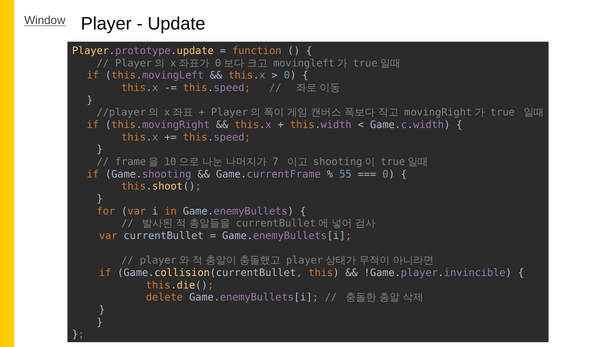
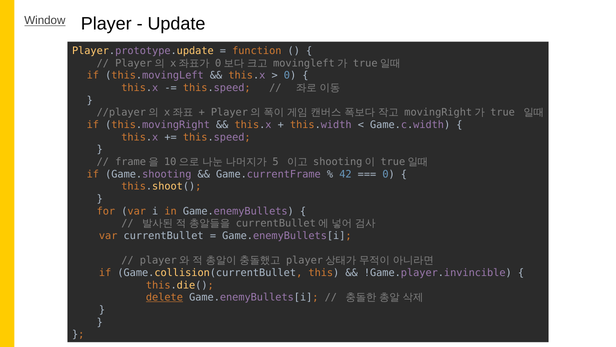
7: 7 -> 5 (275, 162)
55: 55 -> 42 (345, 174)
delete underline: none -> present (164, 297)
